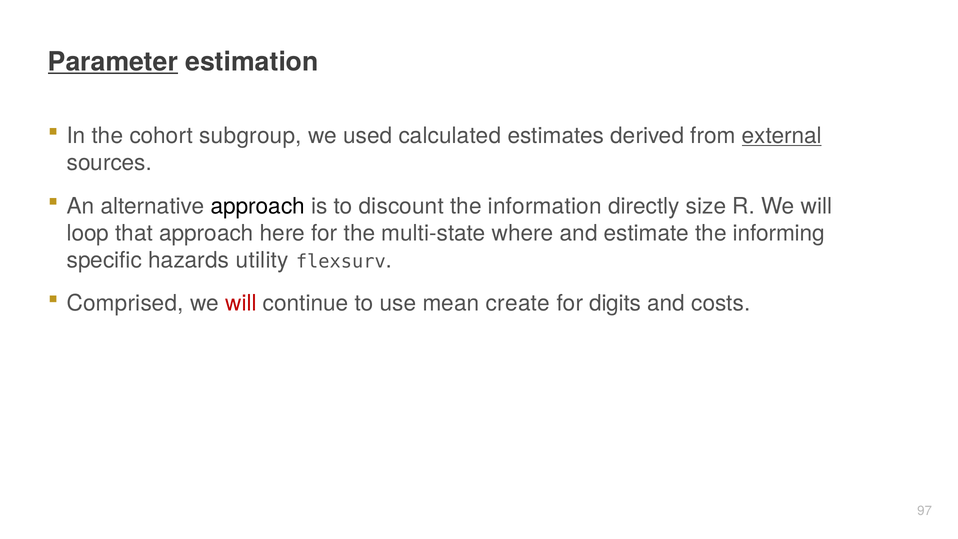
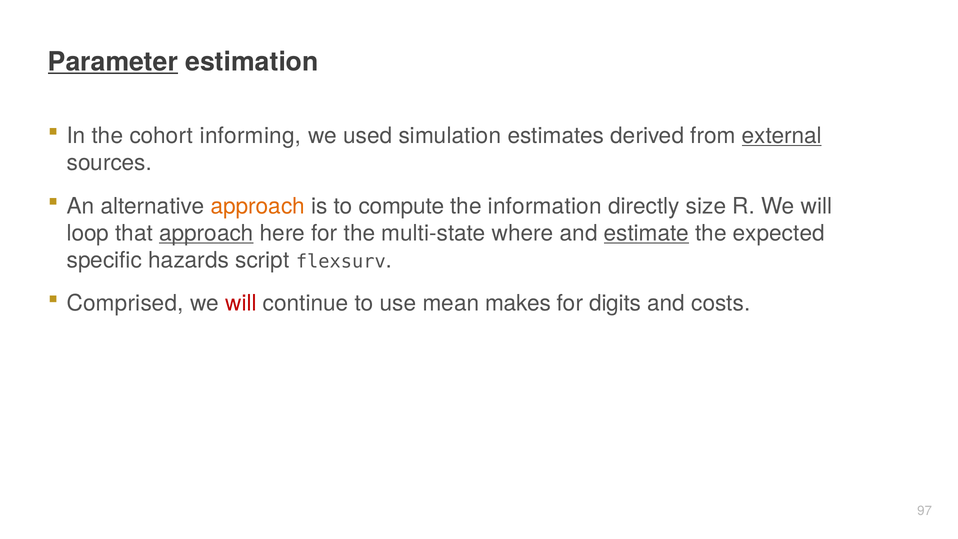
subgroup: subgroup -> informing (251, 136)
calculated: calculated -> simulation (450, 136)
approach colour: black -> orange (258, 206)
discount: discount -> compute (401, 206)
approach underline: none -> present (206, 233)
estimate underline: none -> present (646, 233)
informing: informing -> expected (779, 233)
utility: utility -> script (262, 260)
create: create -> makes (518, 303)
